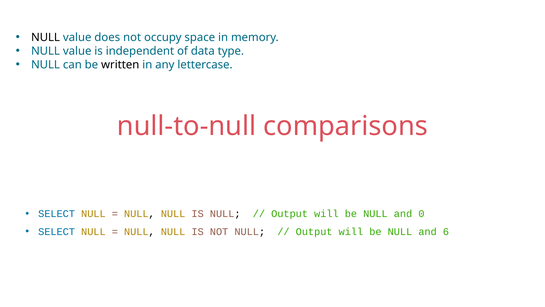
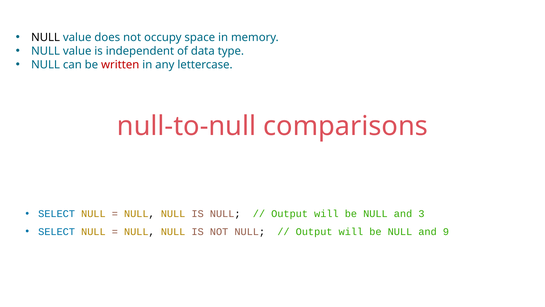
written colour: black -> red (120, 65)
0: 0 -> 3 (421, 214)
6: 6 -> 9 (446, 231)
